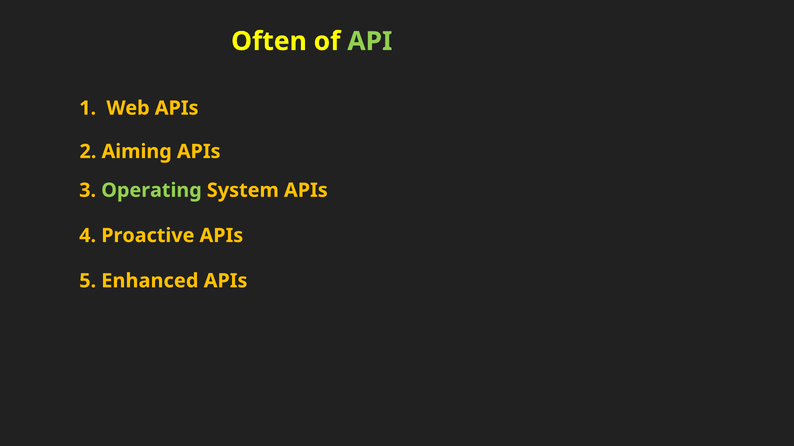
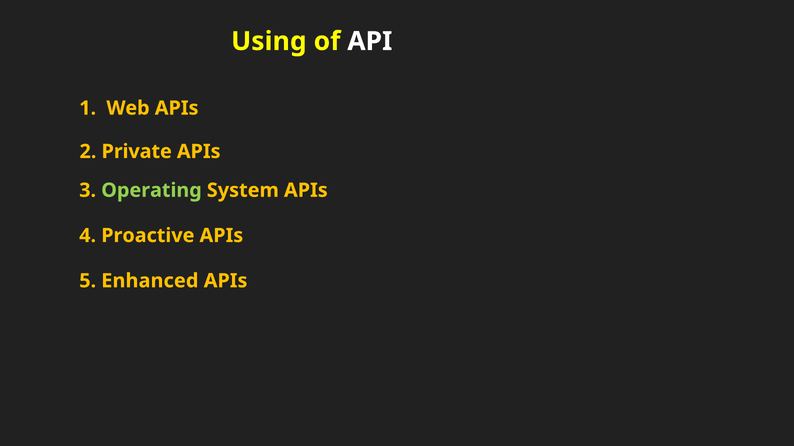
Often: Often -> Using (269, 41)
API colour: light green -> white (370, 41)
Aiming: Aiming -> Private (137, 152)
